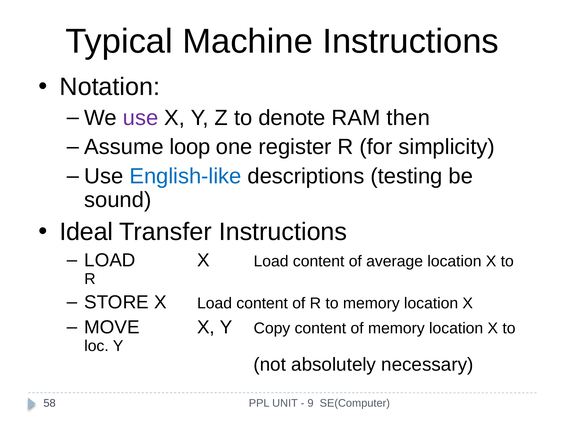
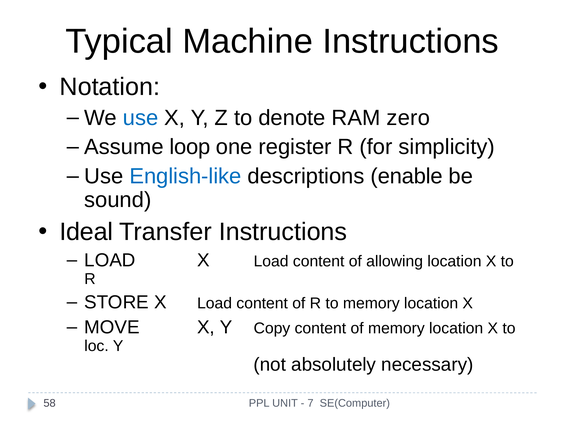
use colour: purple -> blue (141, 118)
then: then -> zero (408, 118)
testing: testing -> enable (407, 176)
average: average -> allowing (395, 261)
9: 9 -> 7 (311, 403)
